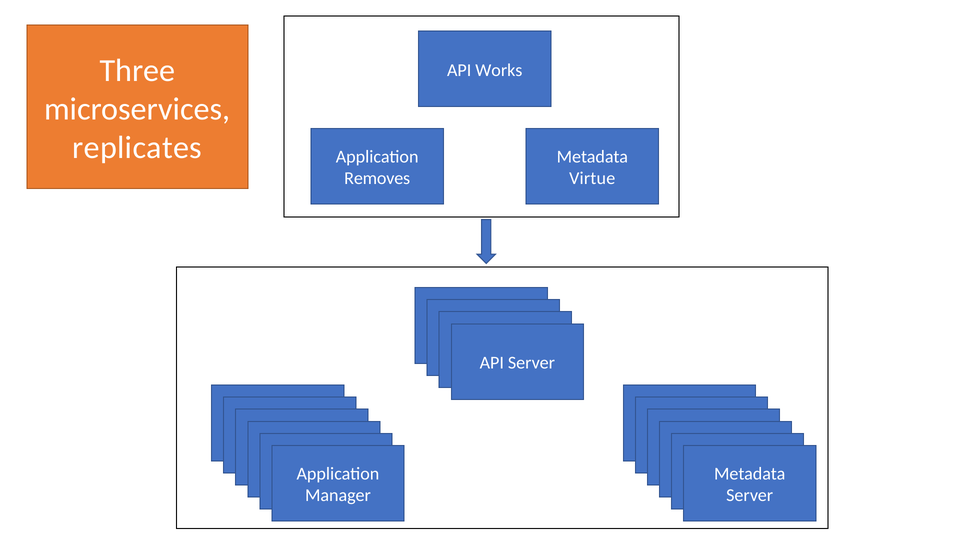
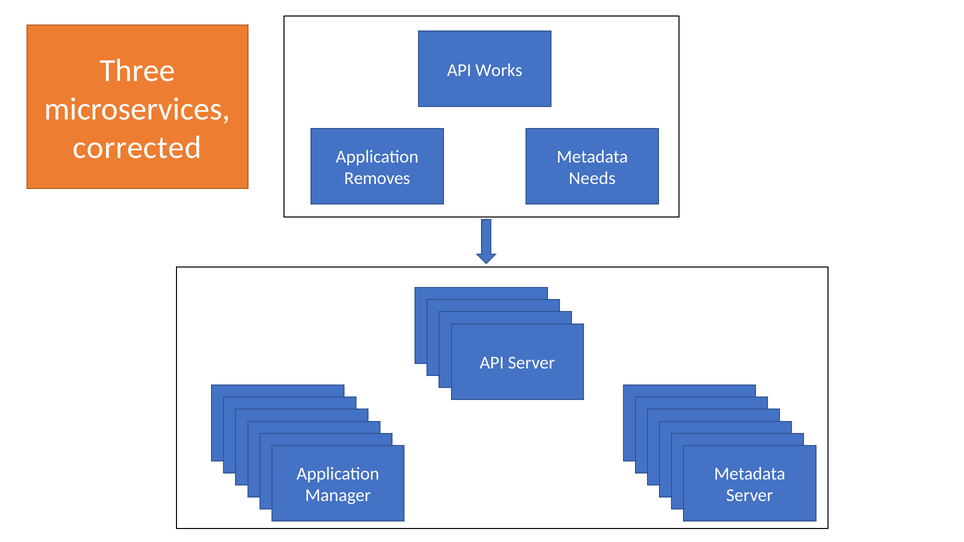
replicates: replicates -> corrected (137, 148)
Virtue: Virtue -> Needs (592, 179)
